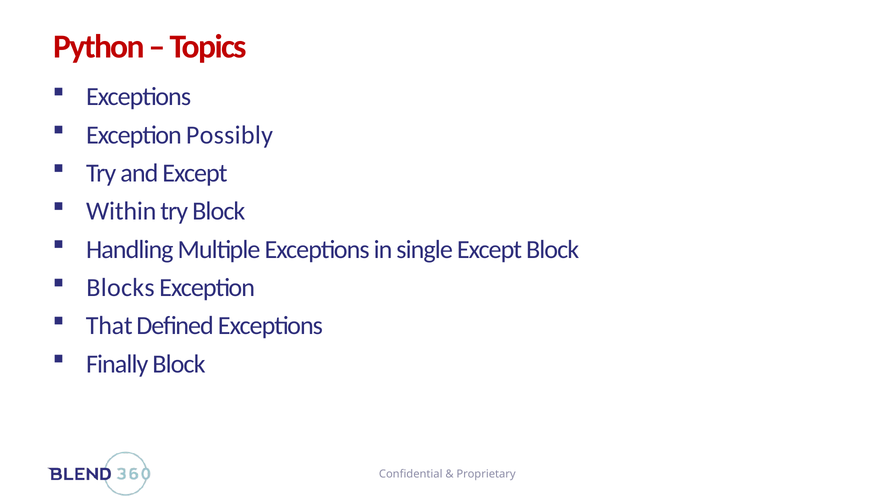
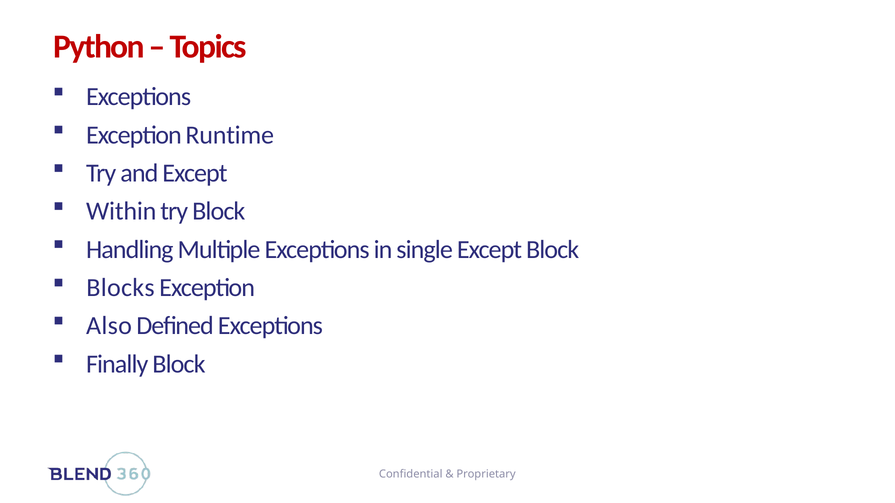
Possibly: Possibly -> Runtime (230, 135)
That: That -> Also (109, 326)
